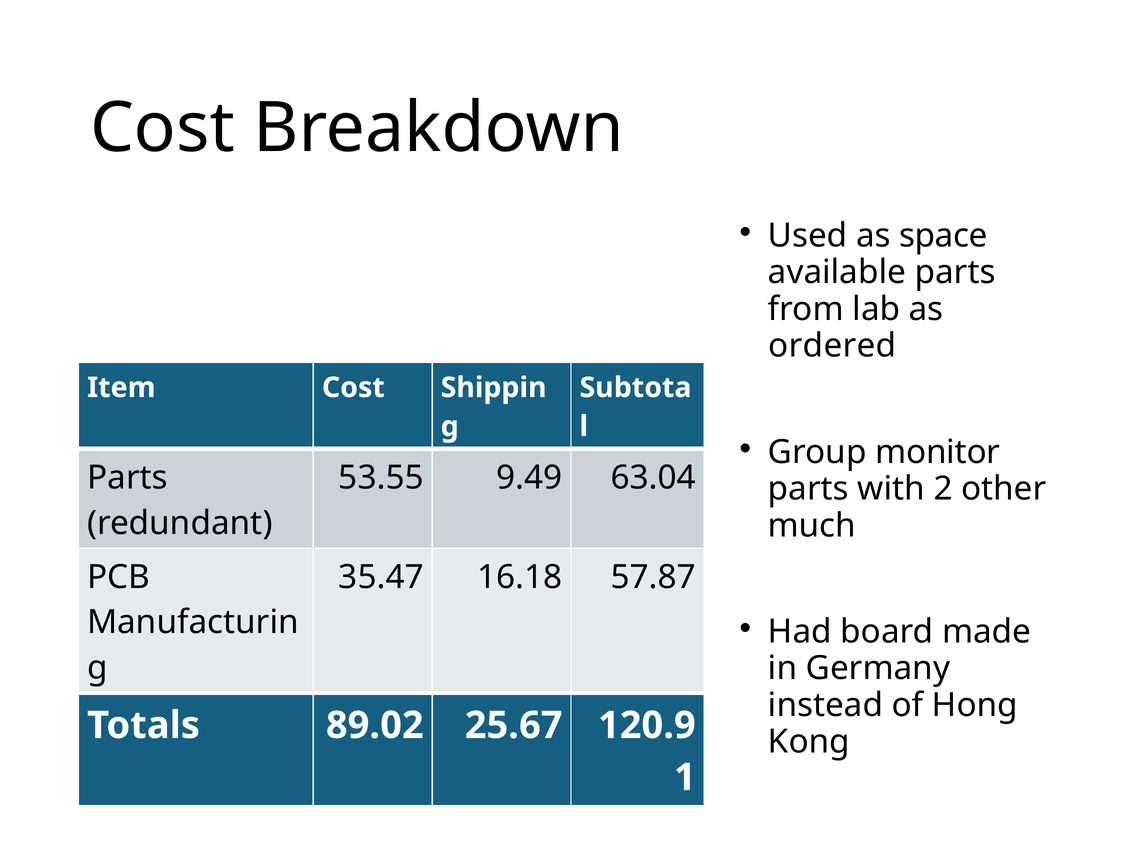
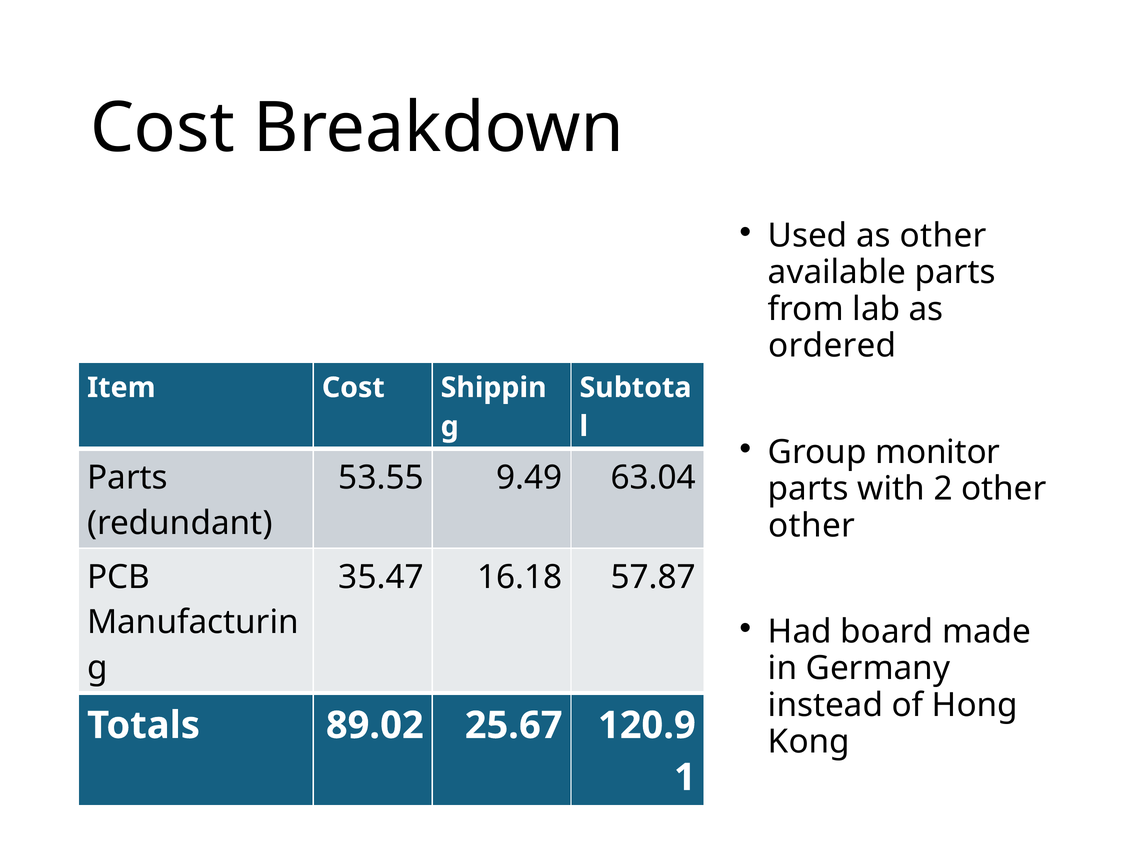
as space: space -> other (943, 235)
much: much -> other (812, 525)
